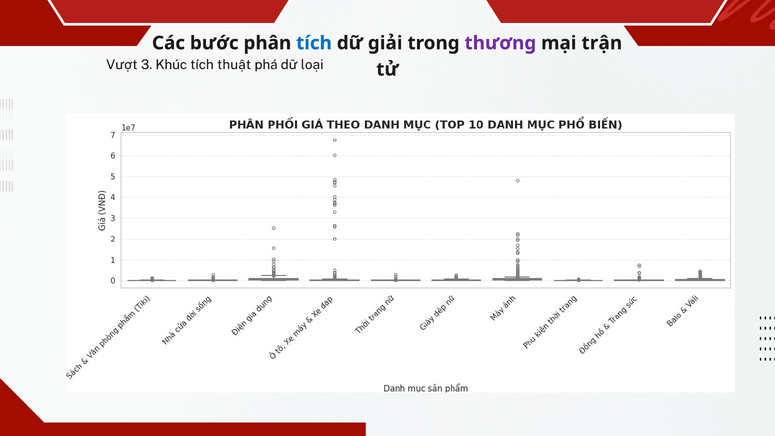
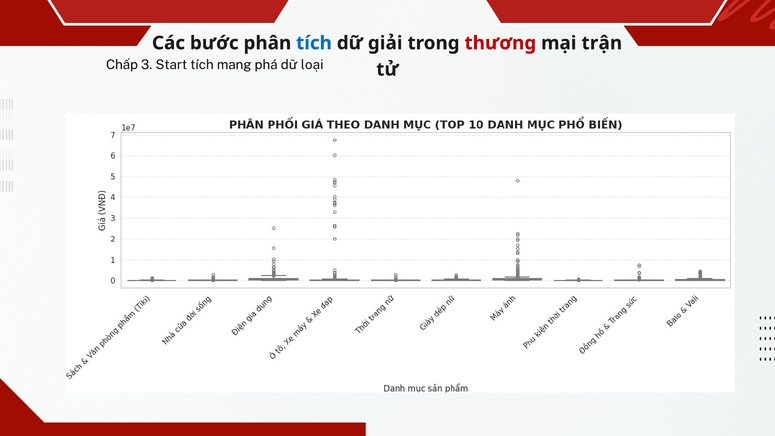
thương colour: purple -> red (500, 43)
Vượt: Vượt -> Chấp (122, 65)
Khúc: Khúc -> Start (171, 65)
thuật: thuật -> mang (234, 65)
